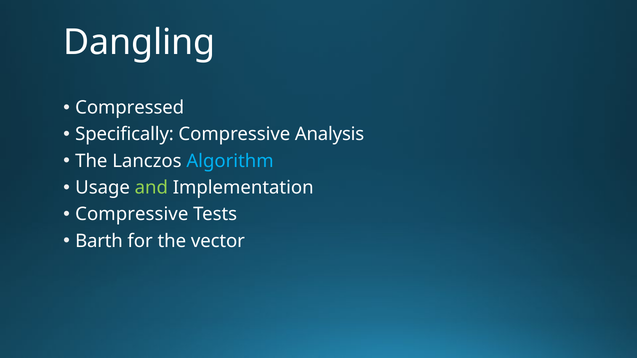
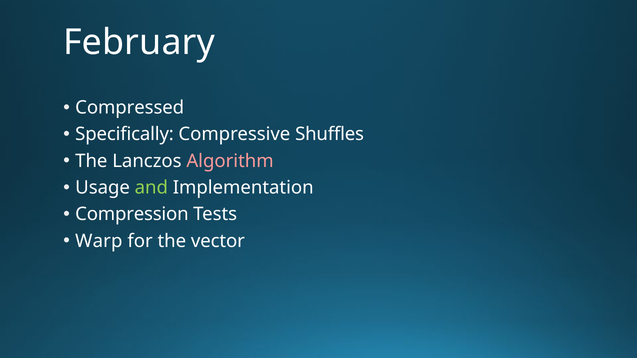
Dangling: Dangling -> February (139, 43)
Analysis: Analysis -> Shuffles (330, 134)
Algorithm colour: light blue -> pink (230, 161)
Compressive: Compressive -> Compression (132, 215)
Barth: Barth -> Warp (99, 241)
